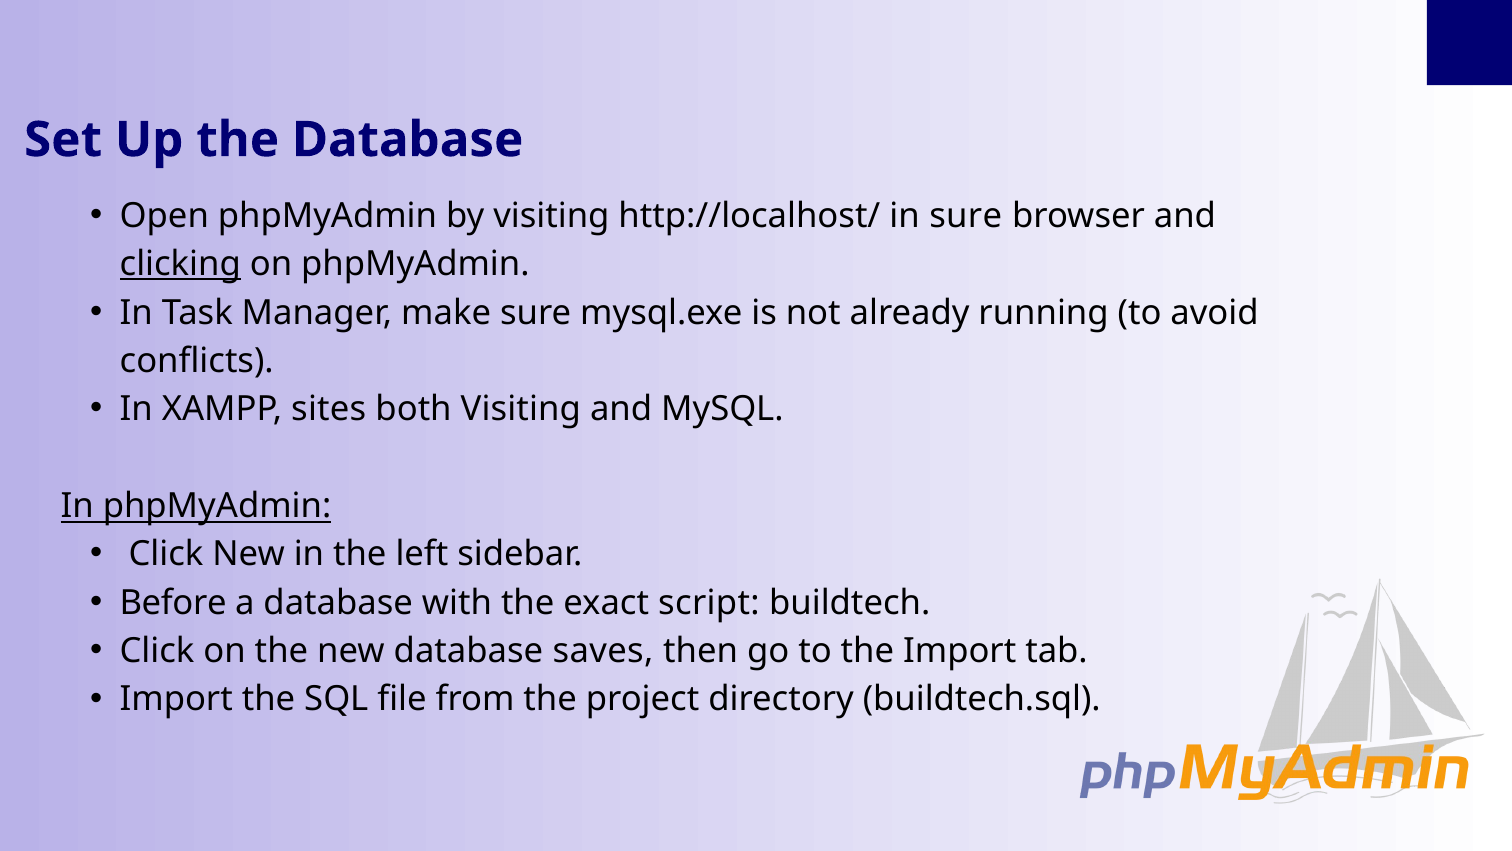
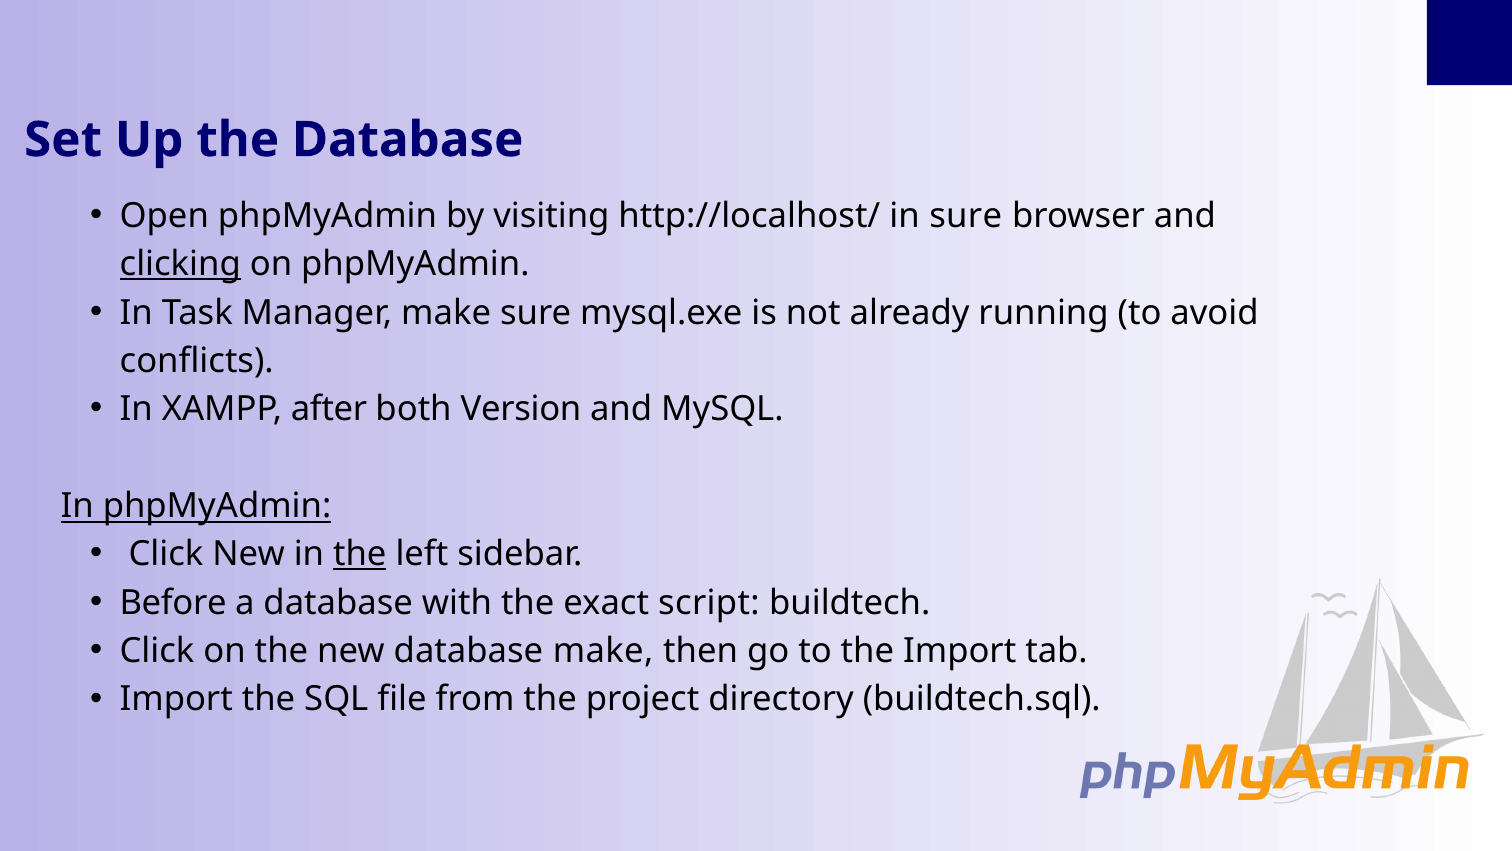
sites: sites -> after (329, 409)
both Visiting: Visiting -> Version (521, 409)
the underline: none -> present (360, 554)
database saves: saves -> make (603, 651)
